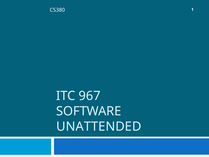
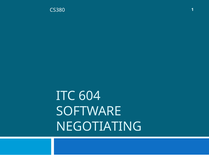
967: 967 -> 604 (90, 96)
UNATTENDED: UNATTENDED -> NEGOTIATING (99, 126)
